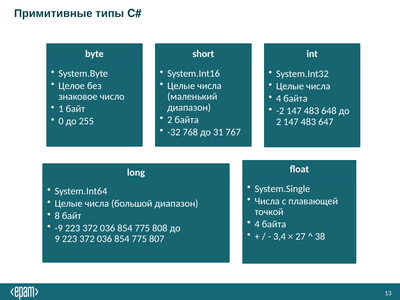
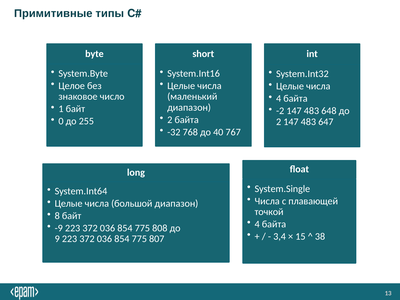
31: 31 -> 40 (218, 132)
27: 27 -> 15 (300, 236)
